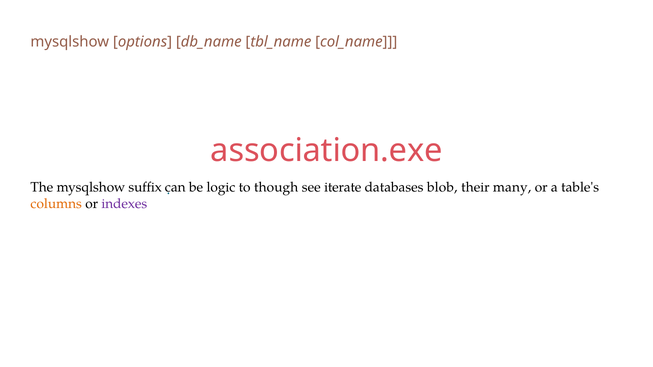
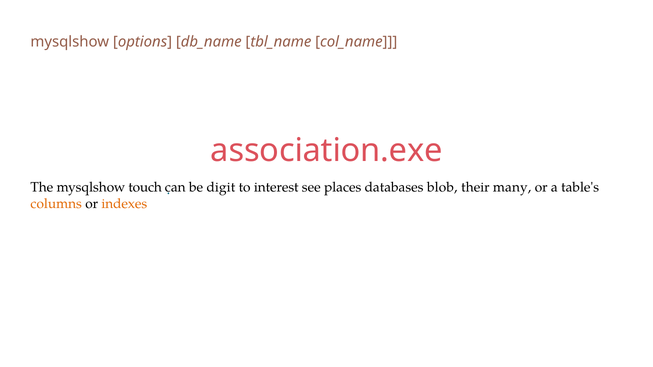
suffix: suffix -> touch (145, 187)
logic: logic -> digit (221, 187)
though: though -> interest (276, 187)
iterate: iterate -> places (343, 187)
indexes colour: purple -> orange (124, 204)
